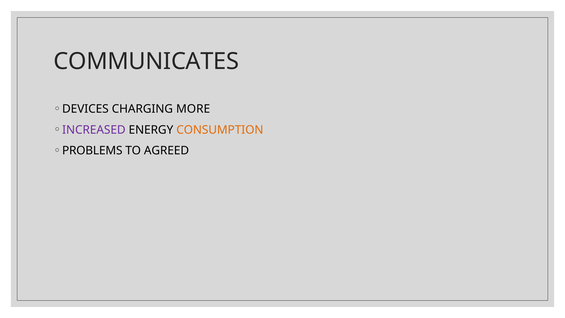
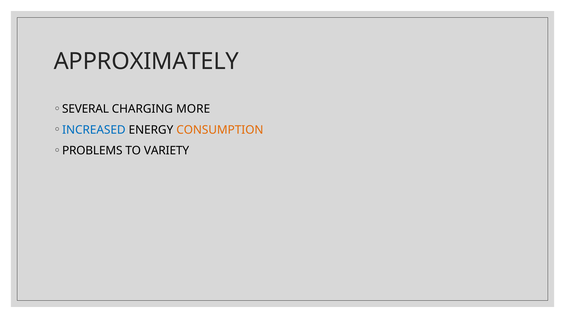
COMMUNICATES: COMMUNICATES -> APPROXIMATELY (146, 61)
DEVICES: DEVICES -> SEVERAL (85, 109)
INCREASED colour: purple -> blue (94, 130)
AGREED: AGREED -> VARIETY (167, 151)
